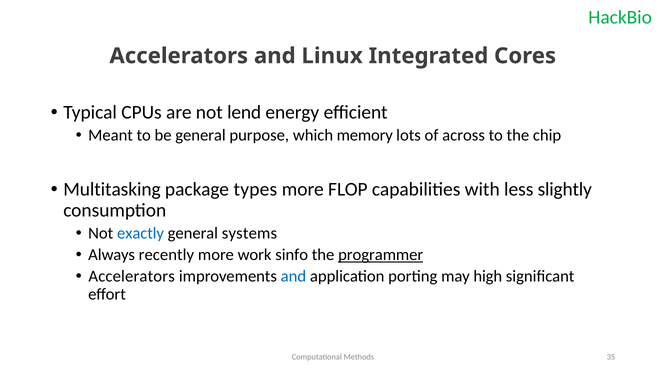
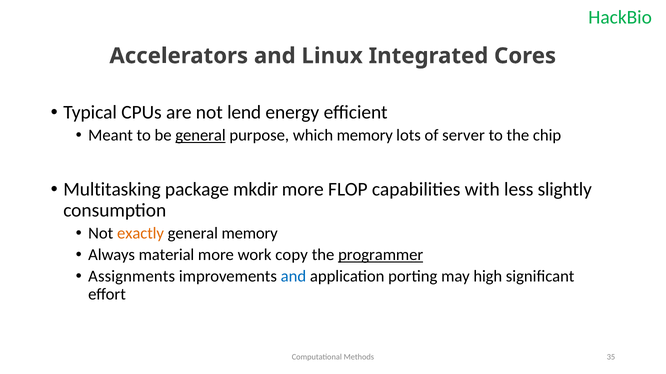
general underline: none -> present (201, 136)
across: across -> server (464, 136)
types: types -> mkdir (256, 190)
exactly colour: blue -> orange (141, 234)
general systems: systems -> memory (250, 234)
recently: recently -> material (166, 255)
sinfo: sinfo -> copy (292, 255)
Accelerators: Accelerators -> Assignments (132, 277)
